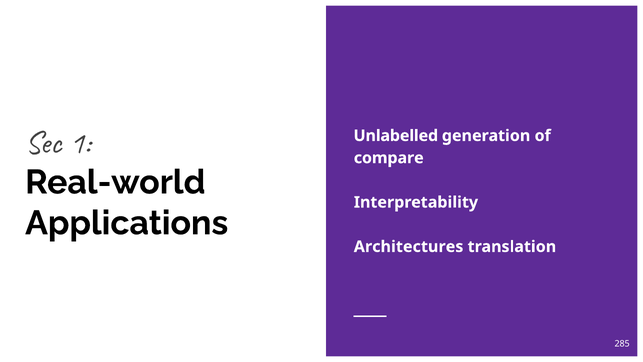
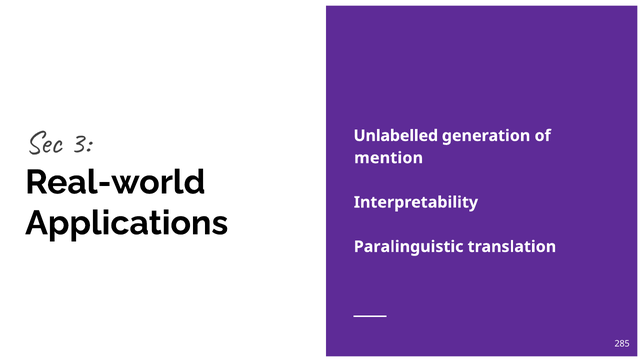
1: 1 -> 3 (80, 142)
compare: compare -> mention (389, 158)
Architectures: Architectures -> Paralinguistic (409, 247)
